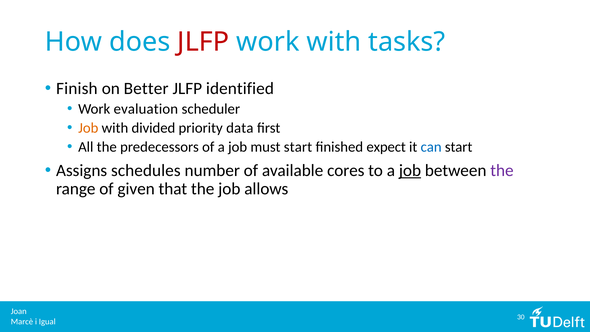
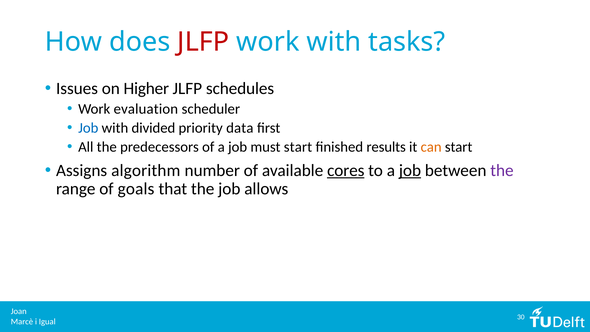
Finish: Finish -> Issues (77, 89)
Better: Better -> Higher (146, 89)
identified: identified -> schedules (240, 89)
Job colour: orange -> blue (88, 128)
expect: expect -> results (386, 147)
can colour: blue -> orange (431, 147)
schedules: schedules -> algorithm (146, 170)
cores underline: none -> present (346, 170)
given: given -> goals (136, 189)
